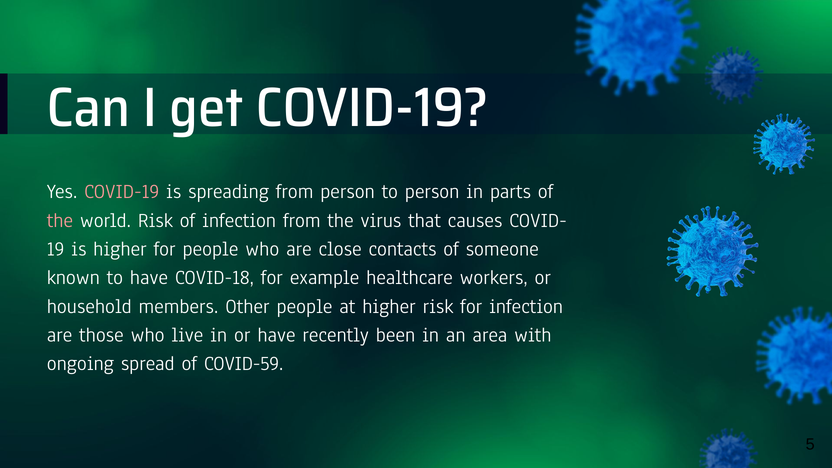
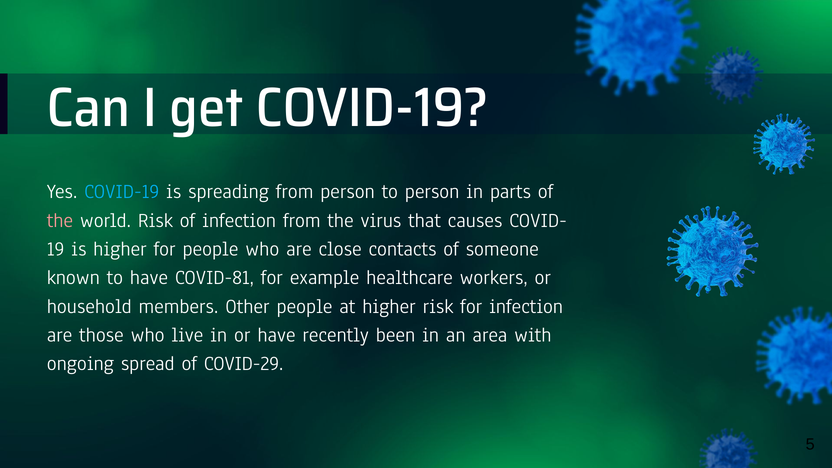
COVID-19 colour: pink -> light blue (122, 191)
COVID-18: COVID-18 -> COVID-81 (214, 278)
COVID-59: COVID-59 -> COVID-29 (244, 364)
